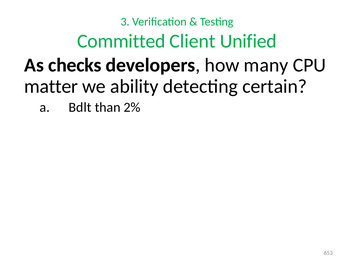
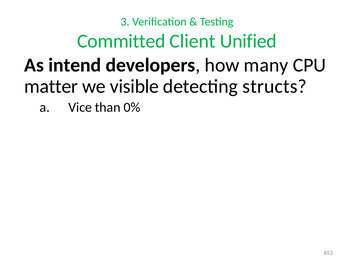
checks: checks -> intend (75, 65)
ability: ability -> visible (134, 87)
certain: certain -> structs (275, 87)
Bdlt: Bdlt -> Vice (80, 107)
2%: 2% -> 0% (132, 107)
